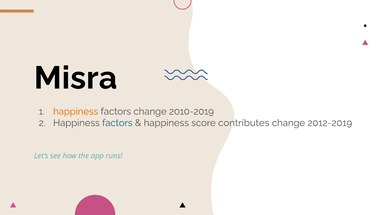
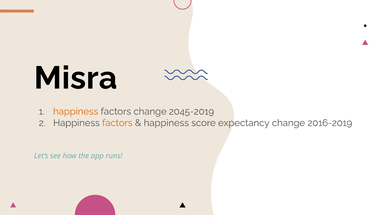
2010-2019: 2010-2019 -> 2045-2019 (191, 112)
factors colour: blue -> orange (117, 123)
contributes: contributes -> expectancy (244, 123)
2012-2019: 2012-2019 -> 2016-2019 (330, 123)
